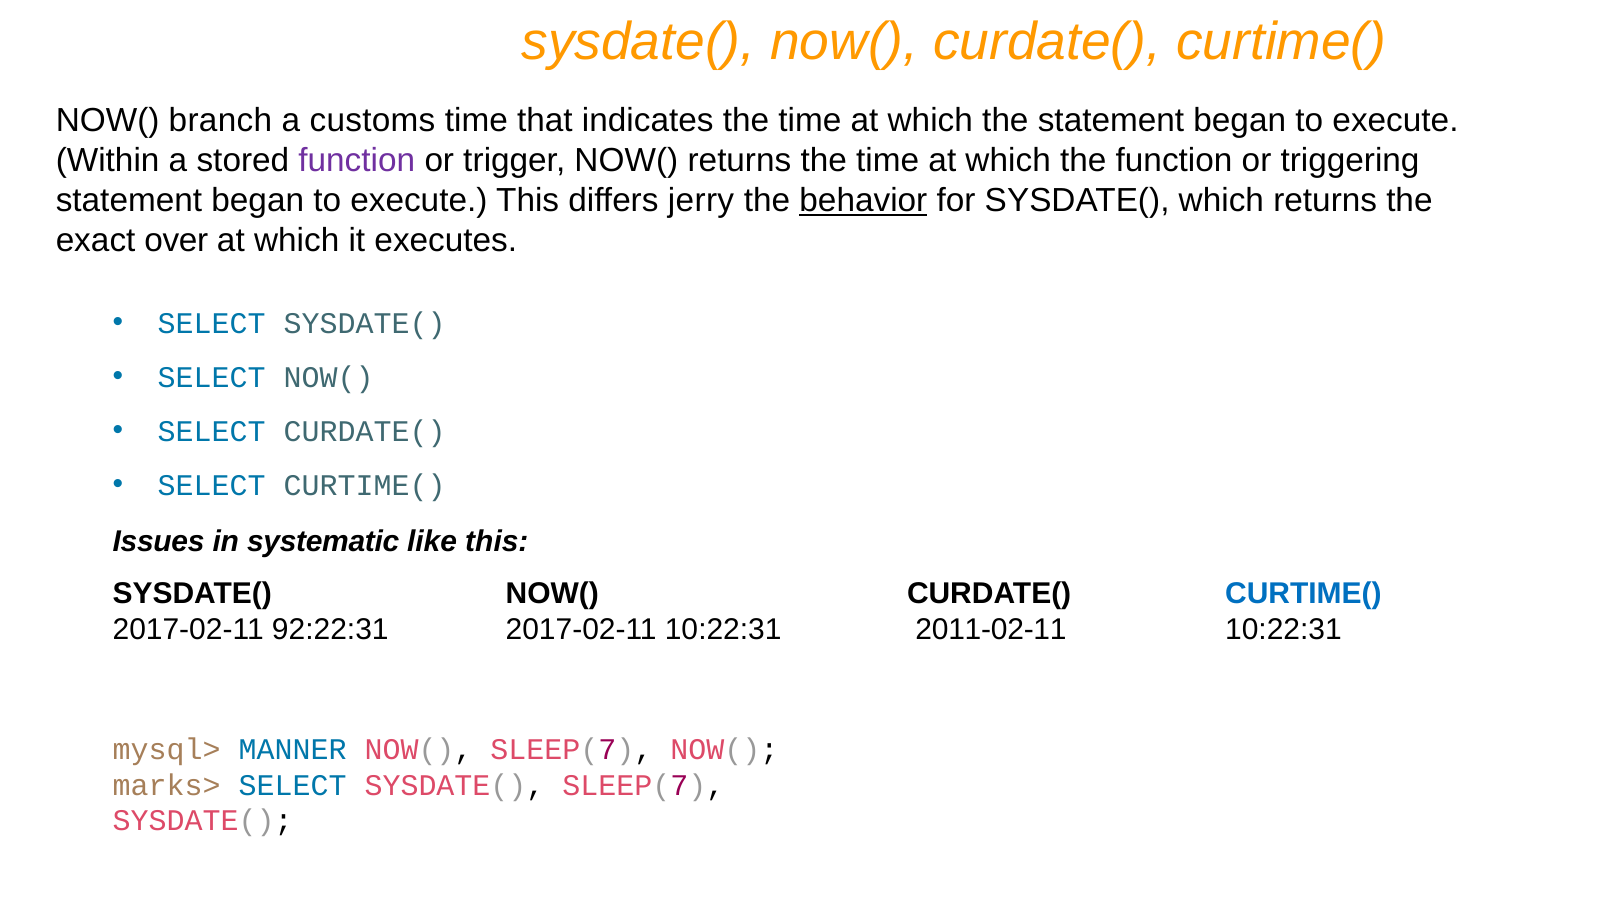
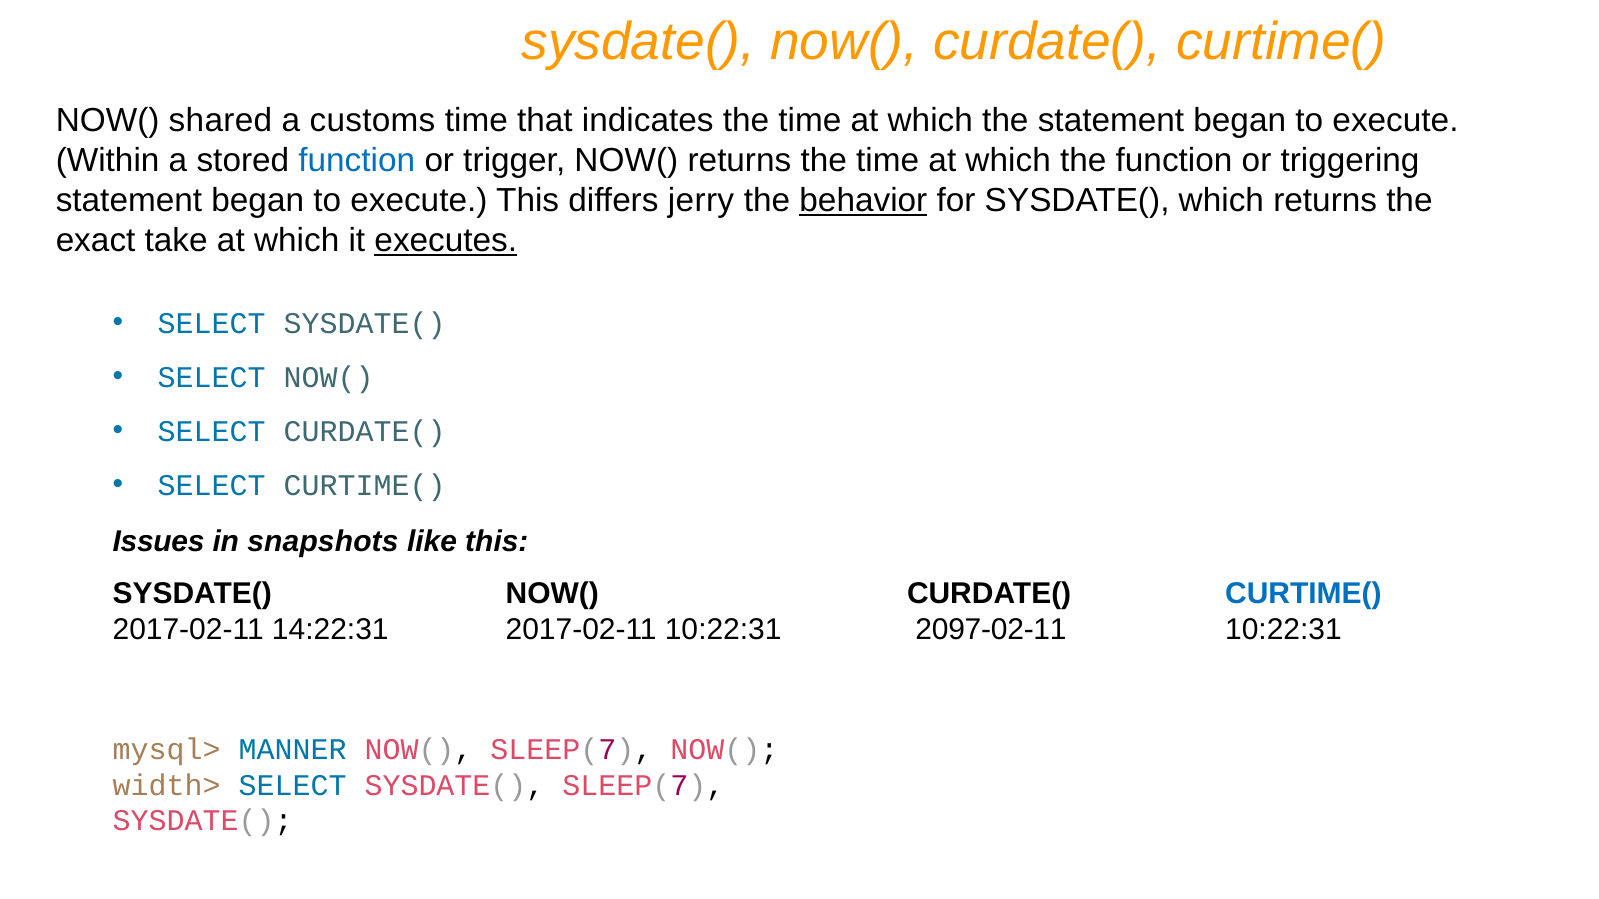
branch: branch -> shared (220, 120)
function colour: purple -> blue (357, 160)
over: over -> take (176, 240)
executes underline: none -> present (446, 240)
systematic: systematic -> snapshots (323, 542)
92:22:31: 92:22:31 -> 14:22:31 (330, 630)
2011-02-11: 2011-02-11 -> 2097-02-11 (991, 630)
marks>: marks> -> width> (167, 786)
